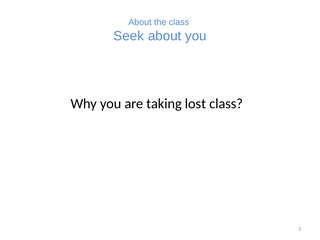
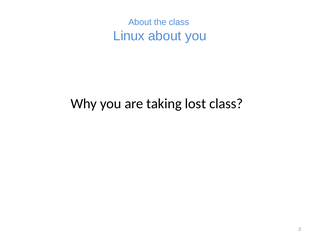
Seek: Seek -> Linux (129, 36)
